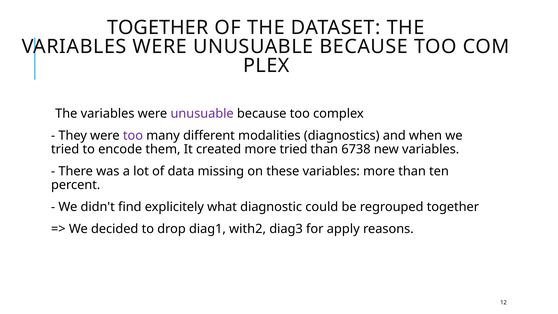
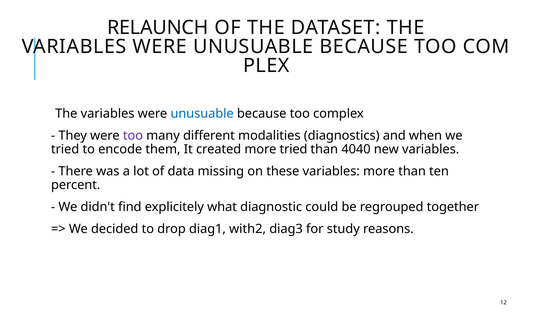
TOGETHER: TOGETHER -> RELAUNCH (158, 28)
unusuable colour: purple -> blue (202, 114)
6738: 6738 -> 4040 (356, 149)
apply: apply -> study (343, 229)
